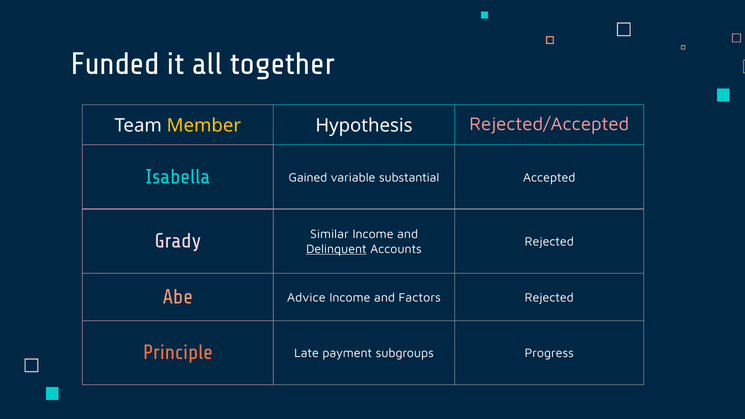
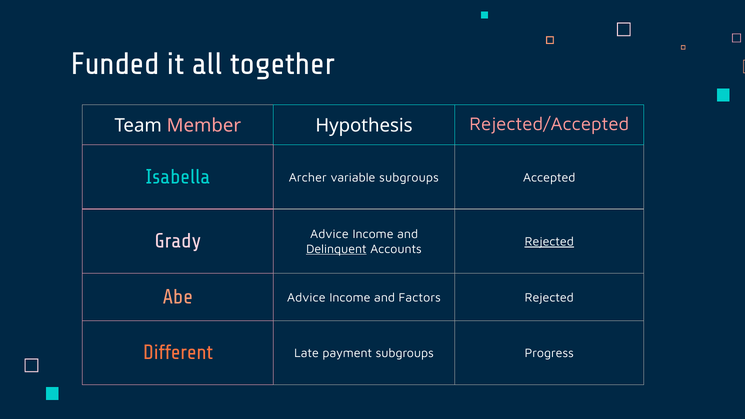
Member colour: yellow -> pink (204, 126)
Gained: Gained -> Archer (308, 178)
variable substantial: substantial -> subgroups (409, 178)
Grady Similar: Similar -> Advice (329, 234)
Rejected underline: none -> present (549, 242)
Principle: Principle -> Different (178, 353)
